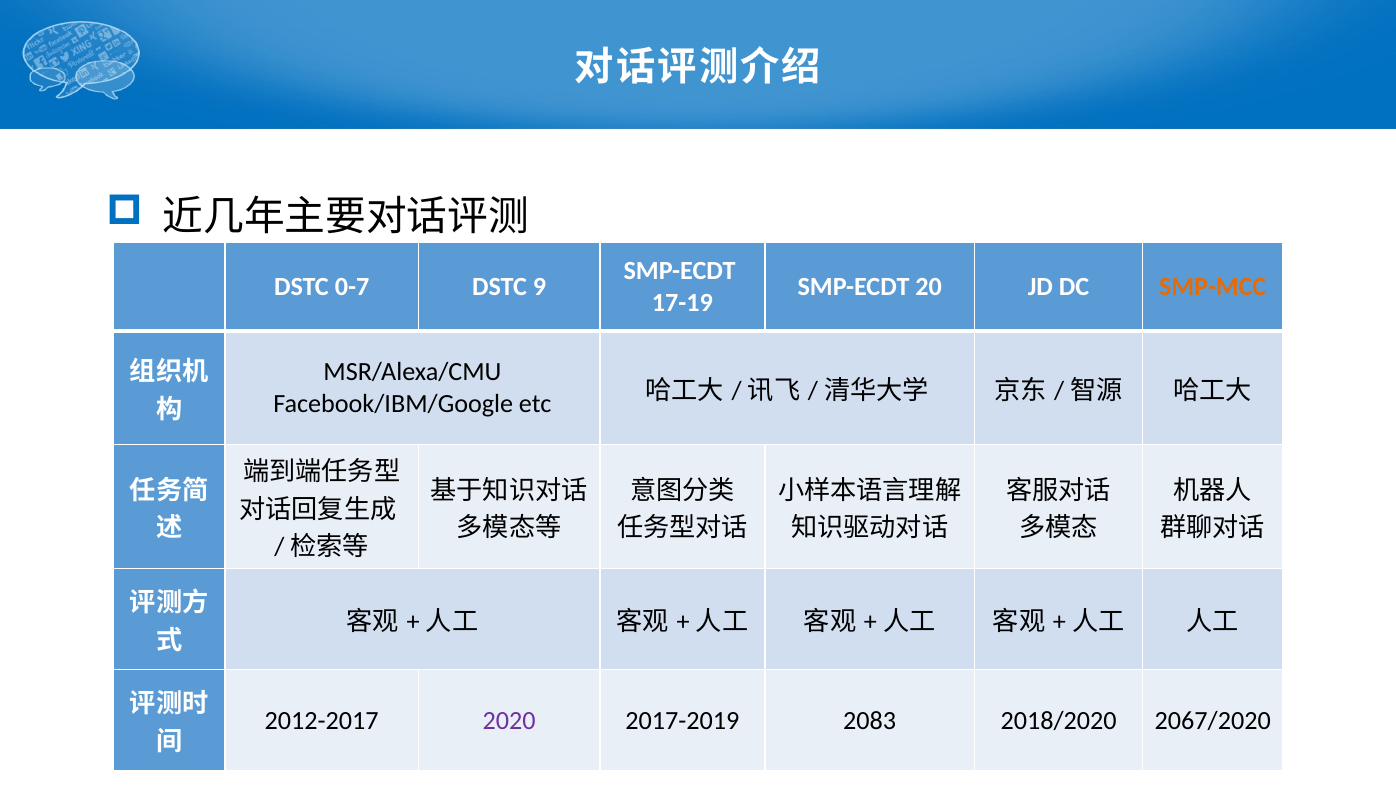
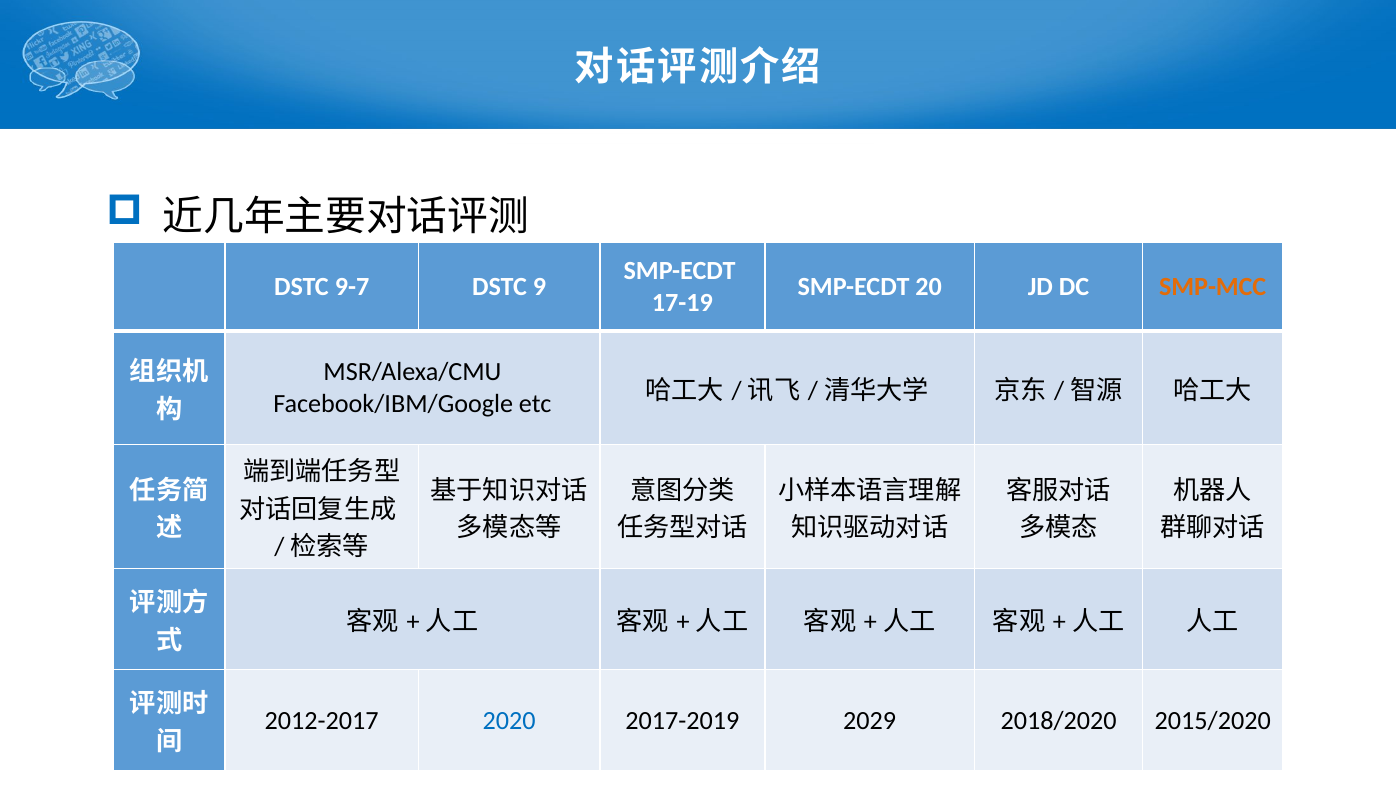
0-7: 0-7 -> 9-7 (352, 287)
2020 colour: purple -> blue (509, 720)
2083: 2083 -> 2029 (870, 720)
2067/2020: 2067/2020 -> 2015/2020 (1213, 720)
